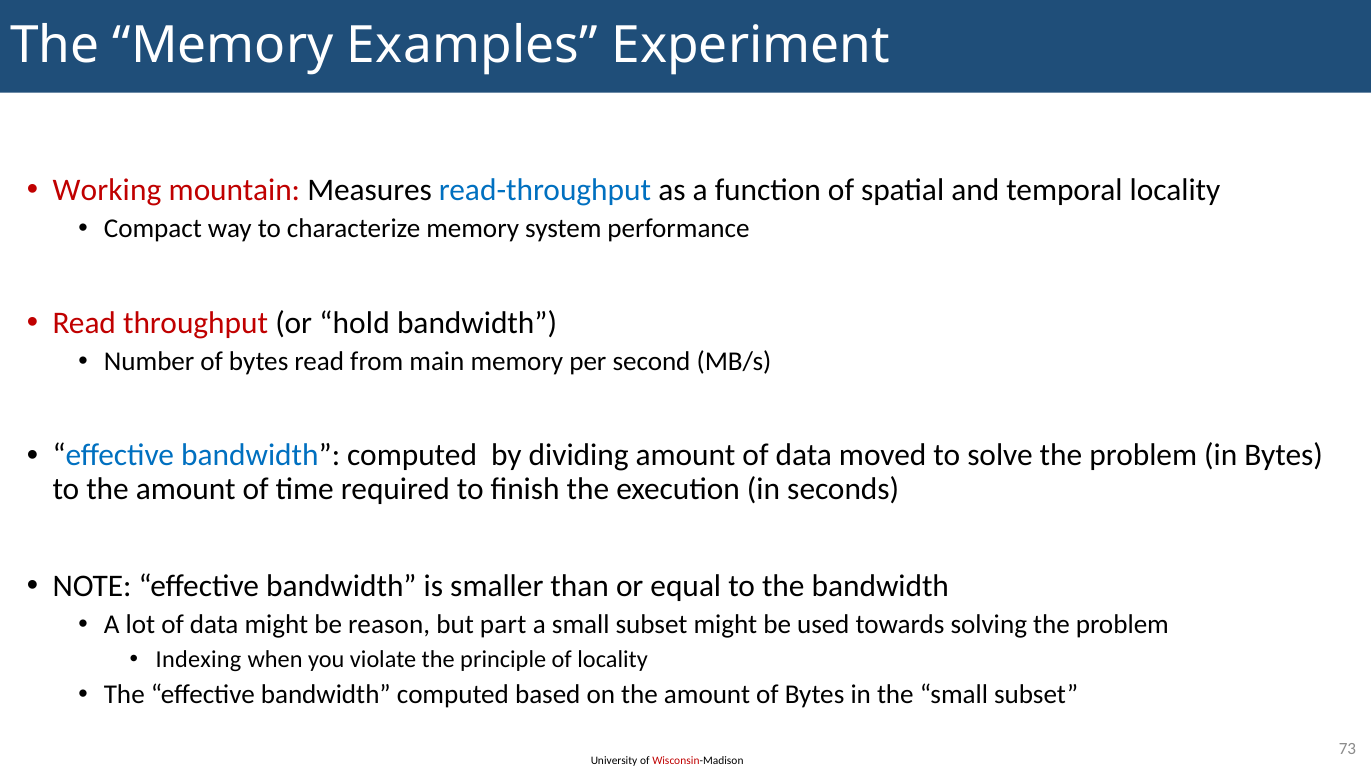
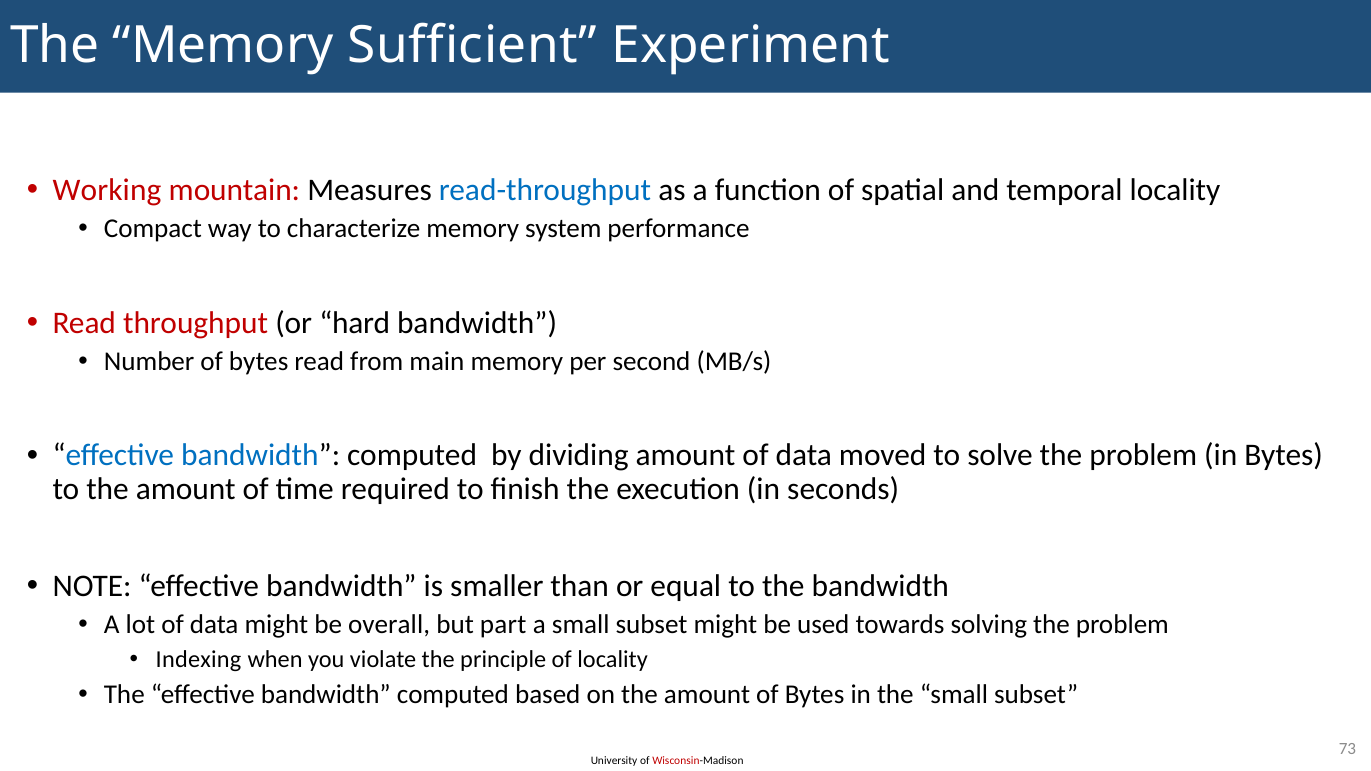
Examples: Examples -> Sufficient (472, 46)
hold: hold -> hard (355, 323)
reason: reason -> overall (389, 625)
